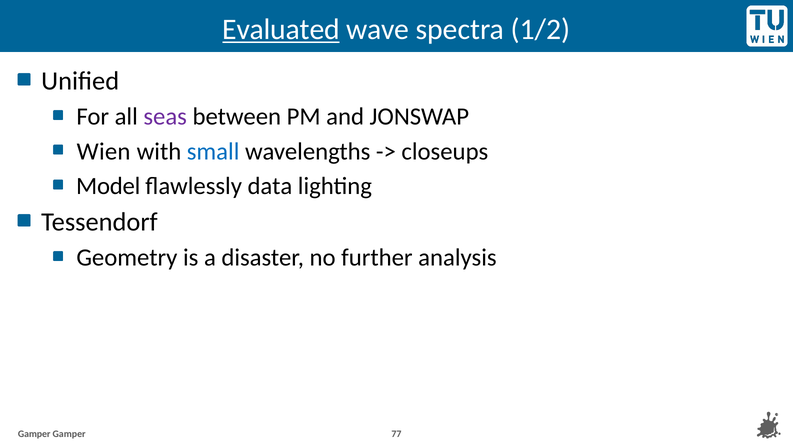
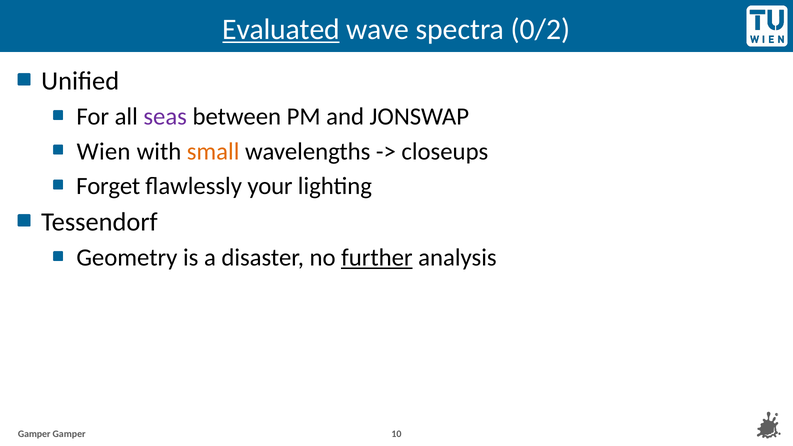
1/2: 1/2 -> 0/2 (541, 29)
small colour: blue -> orange (213, 151)
Model: Model -> Forget (108, 186)
data: data -> your (270, 186)
further underline: none -> present (377, 258)
77: 77 -> 10 (396, 434)
